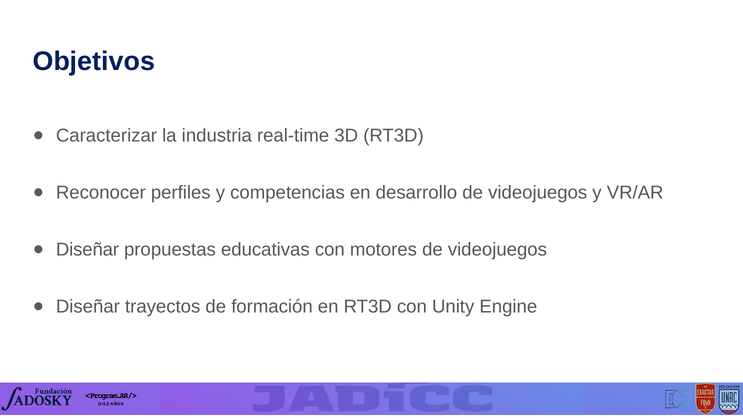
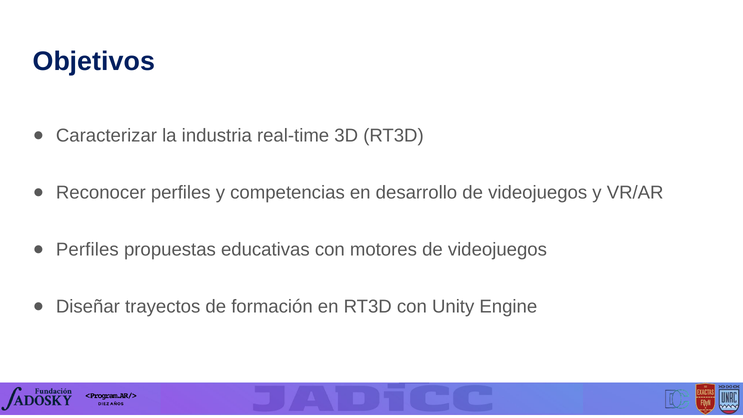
Diseñar: Diseñar -> Perfiles (87, 250)
